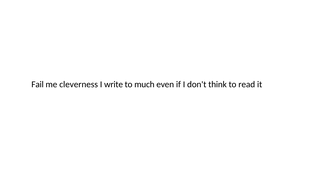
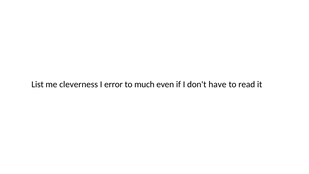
Fail: Fail -> List (38, 84)
write: write -> error (114, 84)
think: think -> have (217, 84)
